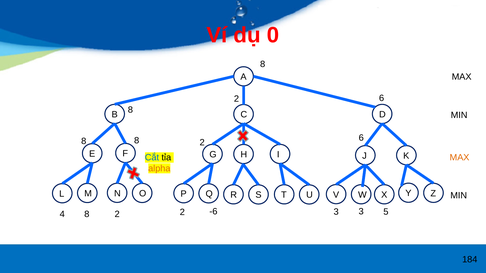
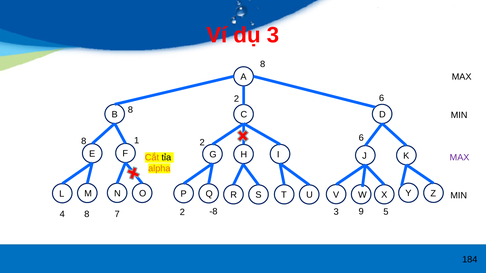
dụ 0: 0 -> 3 (273, 35)
8: 8 -> 1 (137, 141)
MAX colour: orange -> purple (460, 158)
Cắt colour: blue -> orange (152, 158)
3 3: 3 -> 9 (361, 212)
8 2: 2 -> 7 (117, 215)
-6: -6 -> -8 (213, 212)
